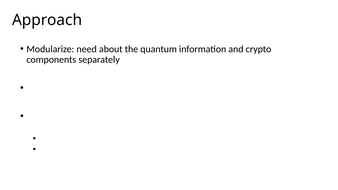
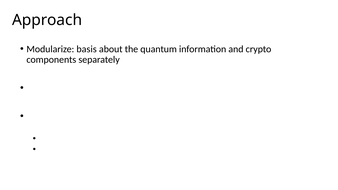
need: need -> basis (87, 49)
